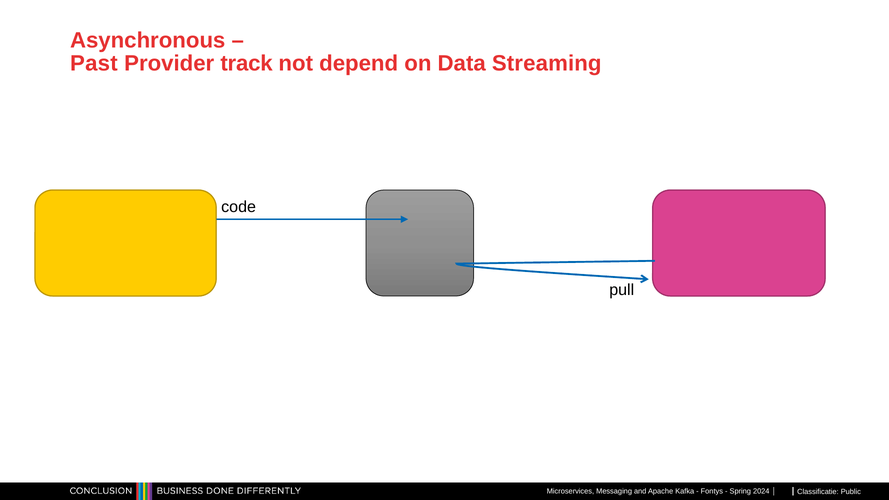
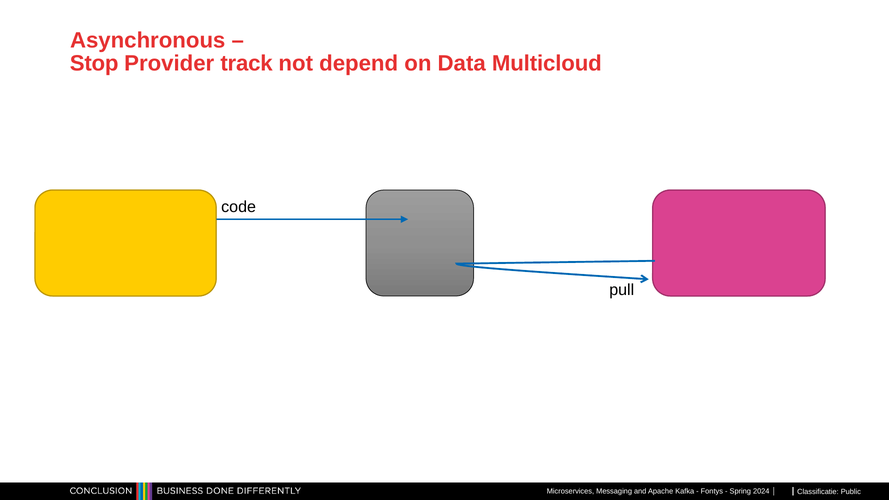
Past: Past -> Stop (94, 63)
Streaming: Streaming -> Multicloud (547, 63)
